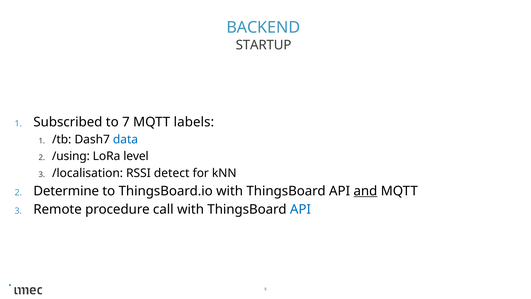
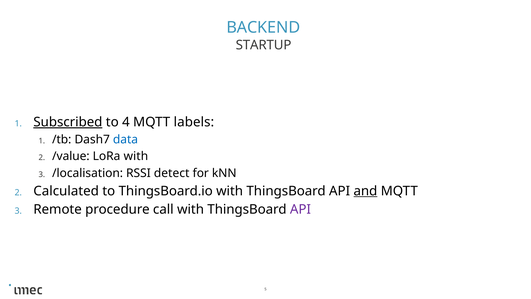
Subscribed underline: none -> present (68, 122)
7: 7 -> 4 (126, 122)
/using: /using -> /value (71, 156)
LoRa level: level -> with (136, 156)
Determine: Determine -> Calculated (66, 191)
API colour: blue -> purple (300, 209)
